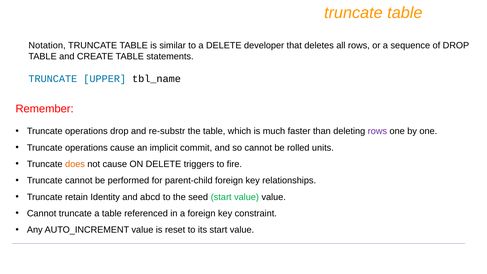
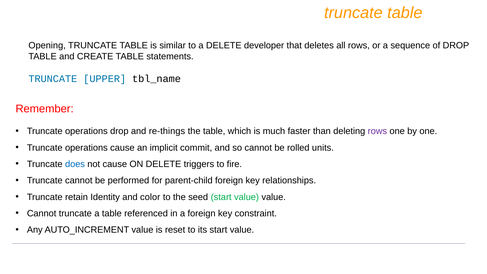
Notation: Notation -> Opening (47, 45)
re-substr: re-substr -> re-things (167, 131)
does colour: orange -> blue (75, 164)
abcd: abcd -> color (150, 197)
